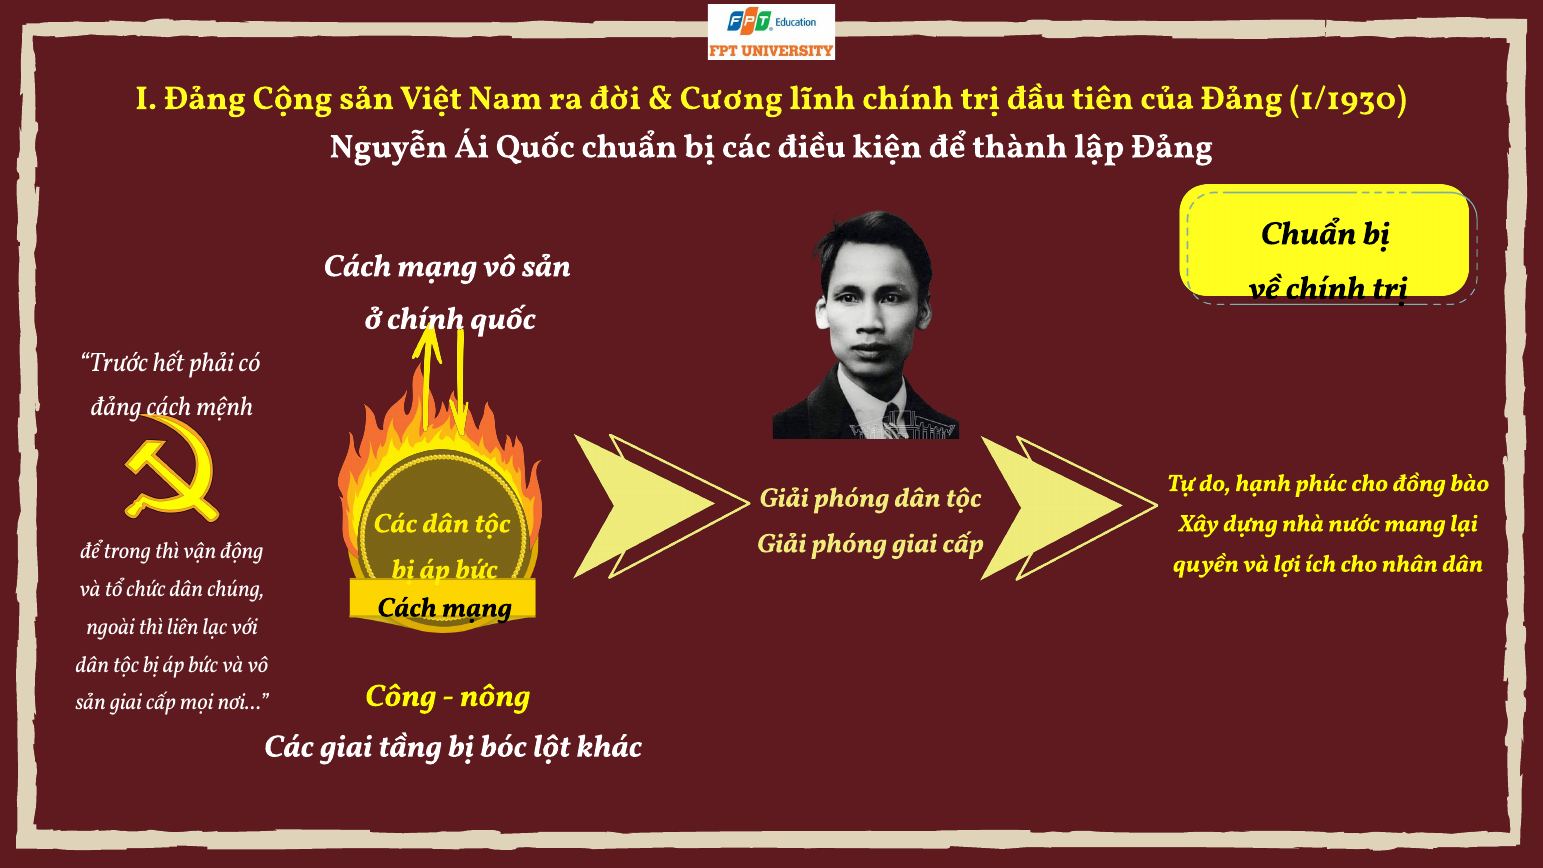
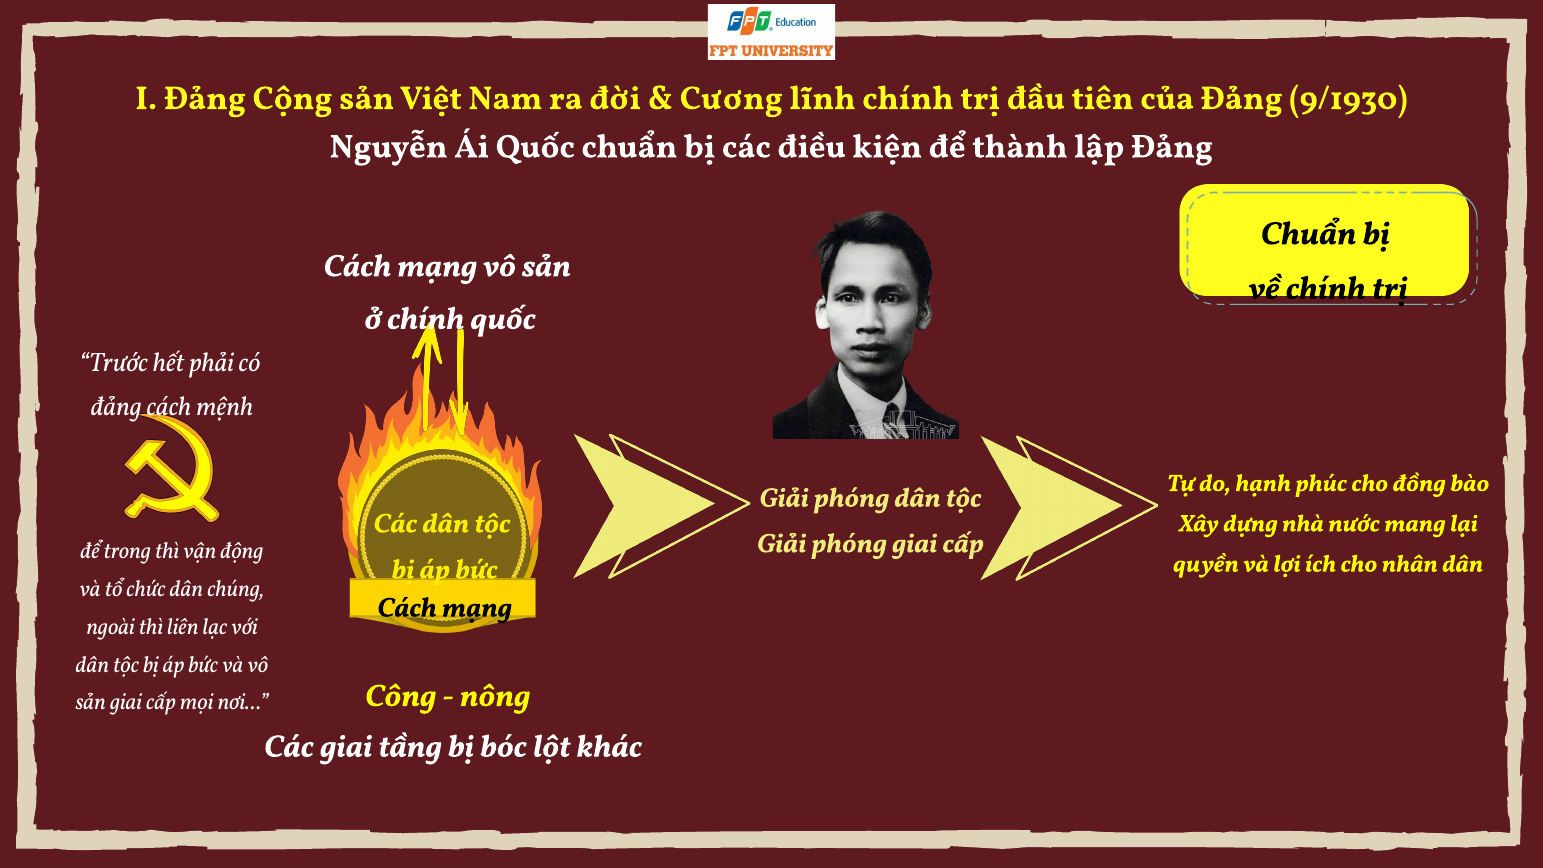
1/1930: 1/1930 -> 9/1930 (1348, 98)
